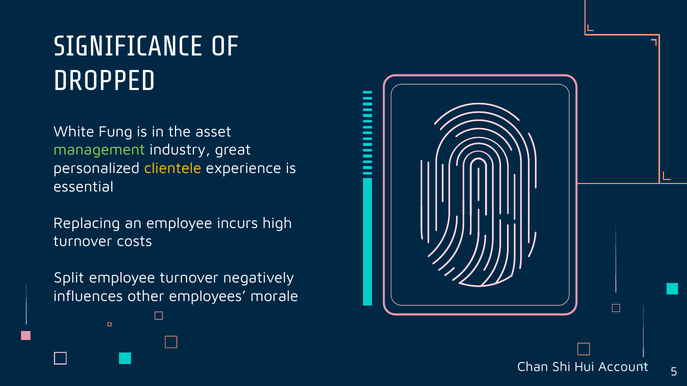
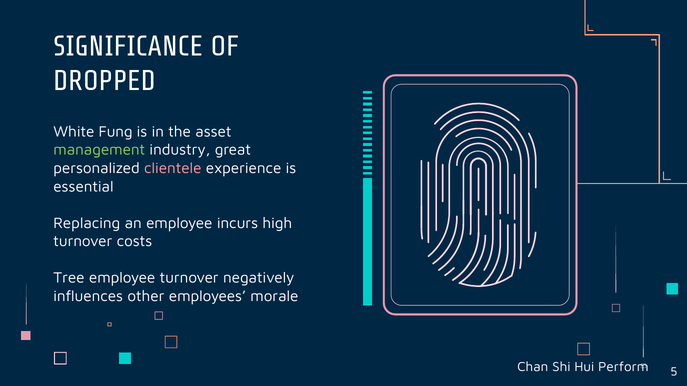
clientele colour: yellow -> pink (173, 168)
Split: Split -> Tree (69, 278)
Account: Account -> Perform (623, 367)
